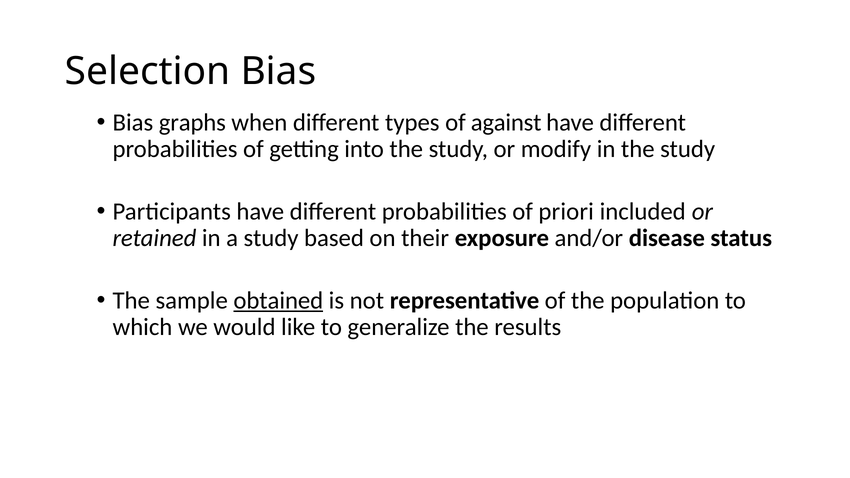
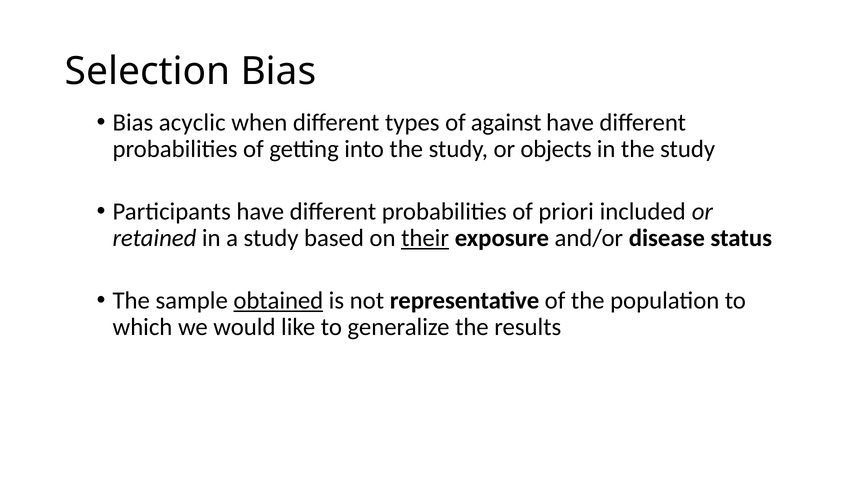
graphs: graphs -> acyclic (192, 122)
modify: modify -> objects (556, 149)
their underline: none -> present (425, 238)
